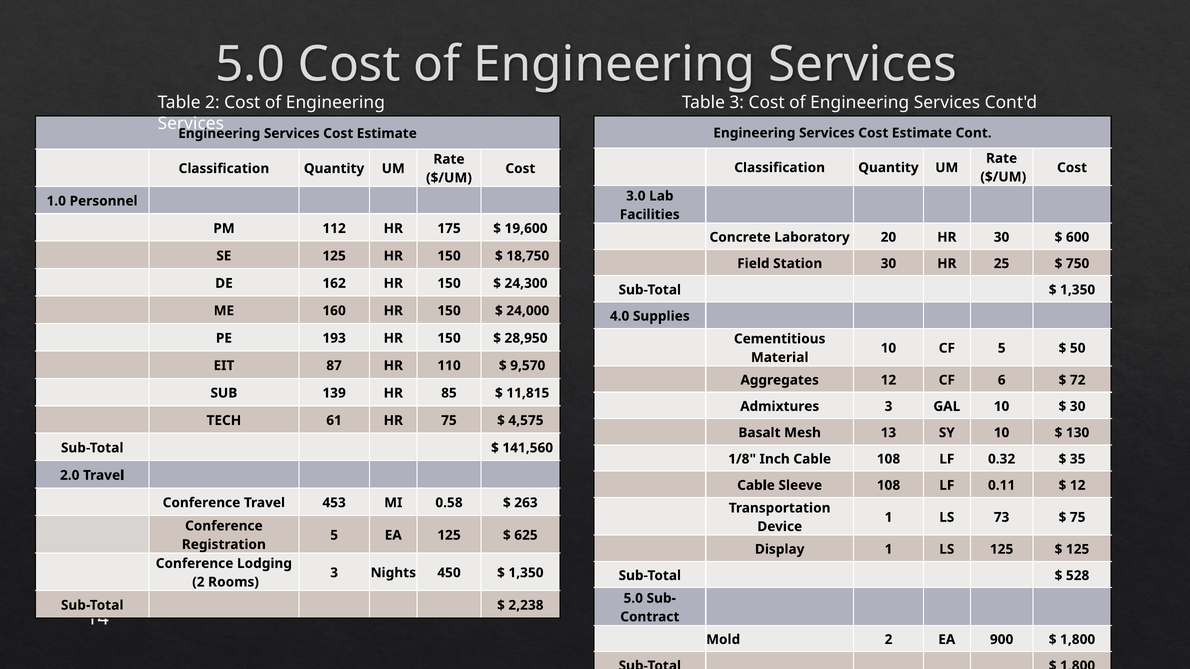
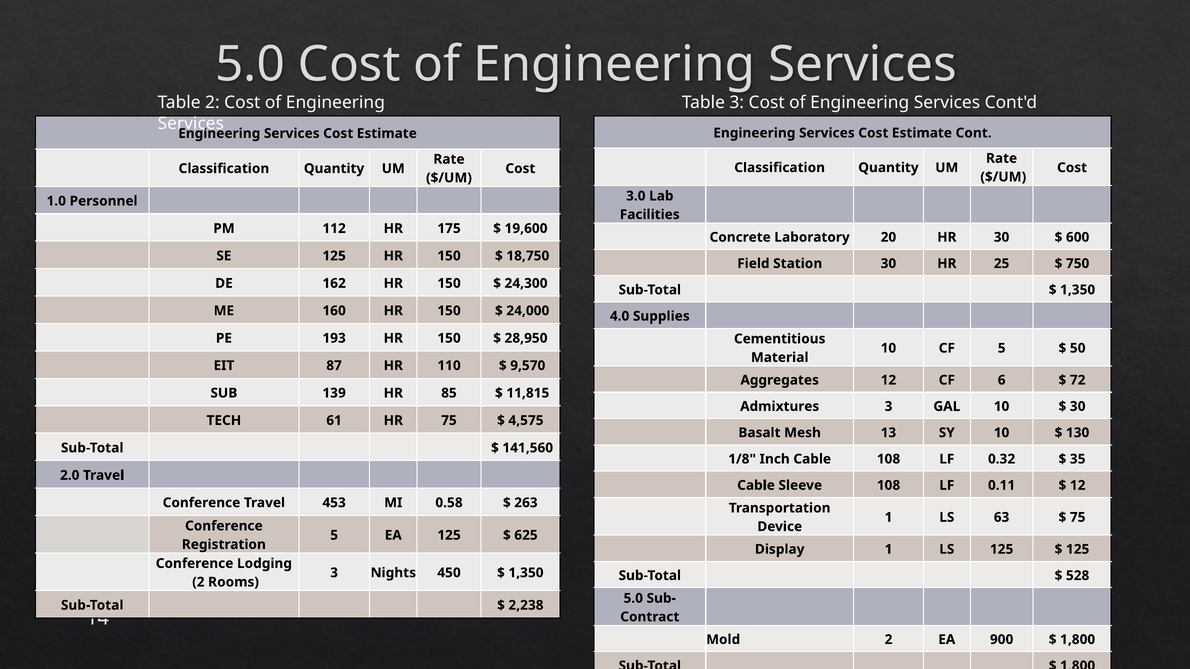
73: 73 -> 63 (1002, 518)
